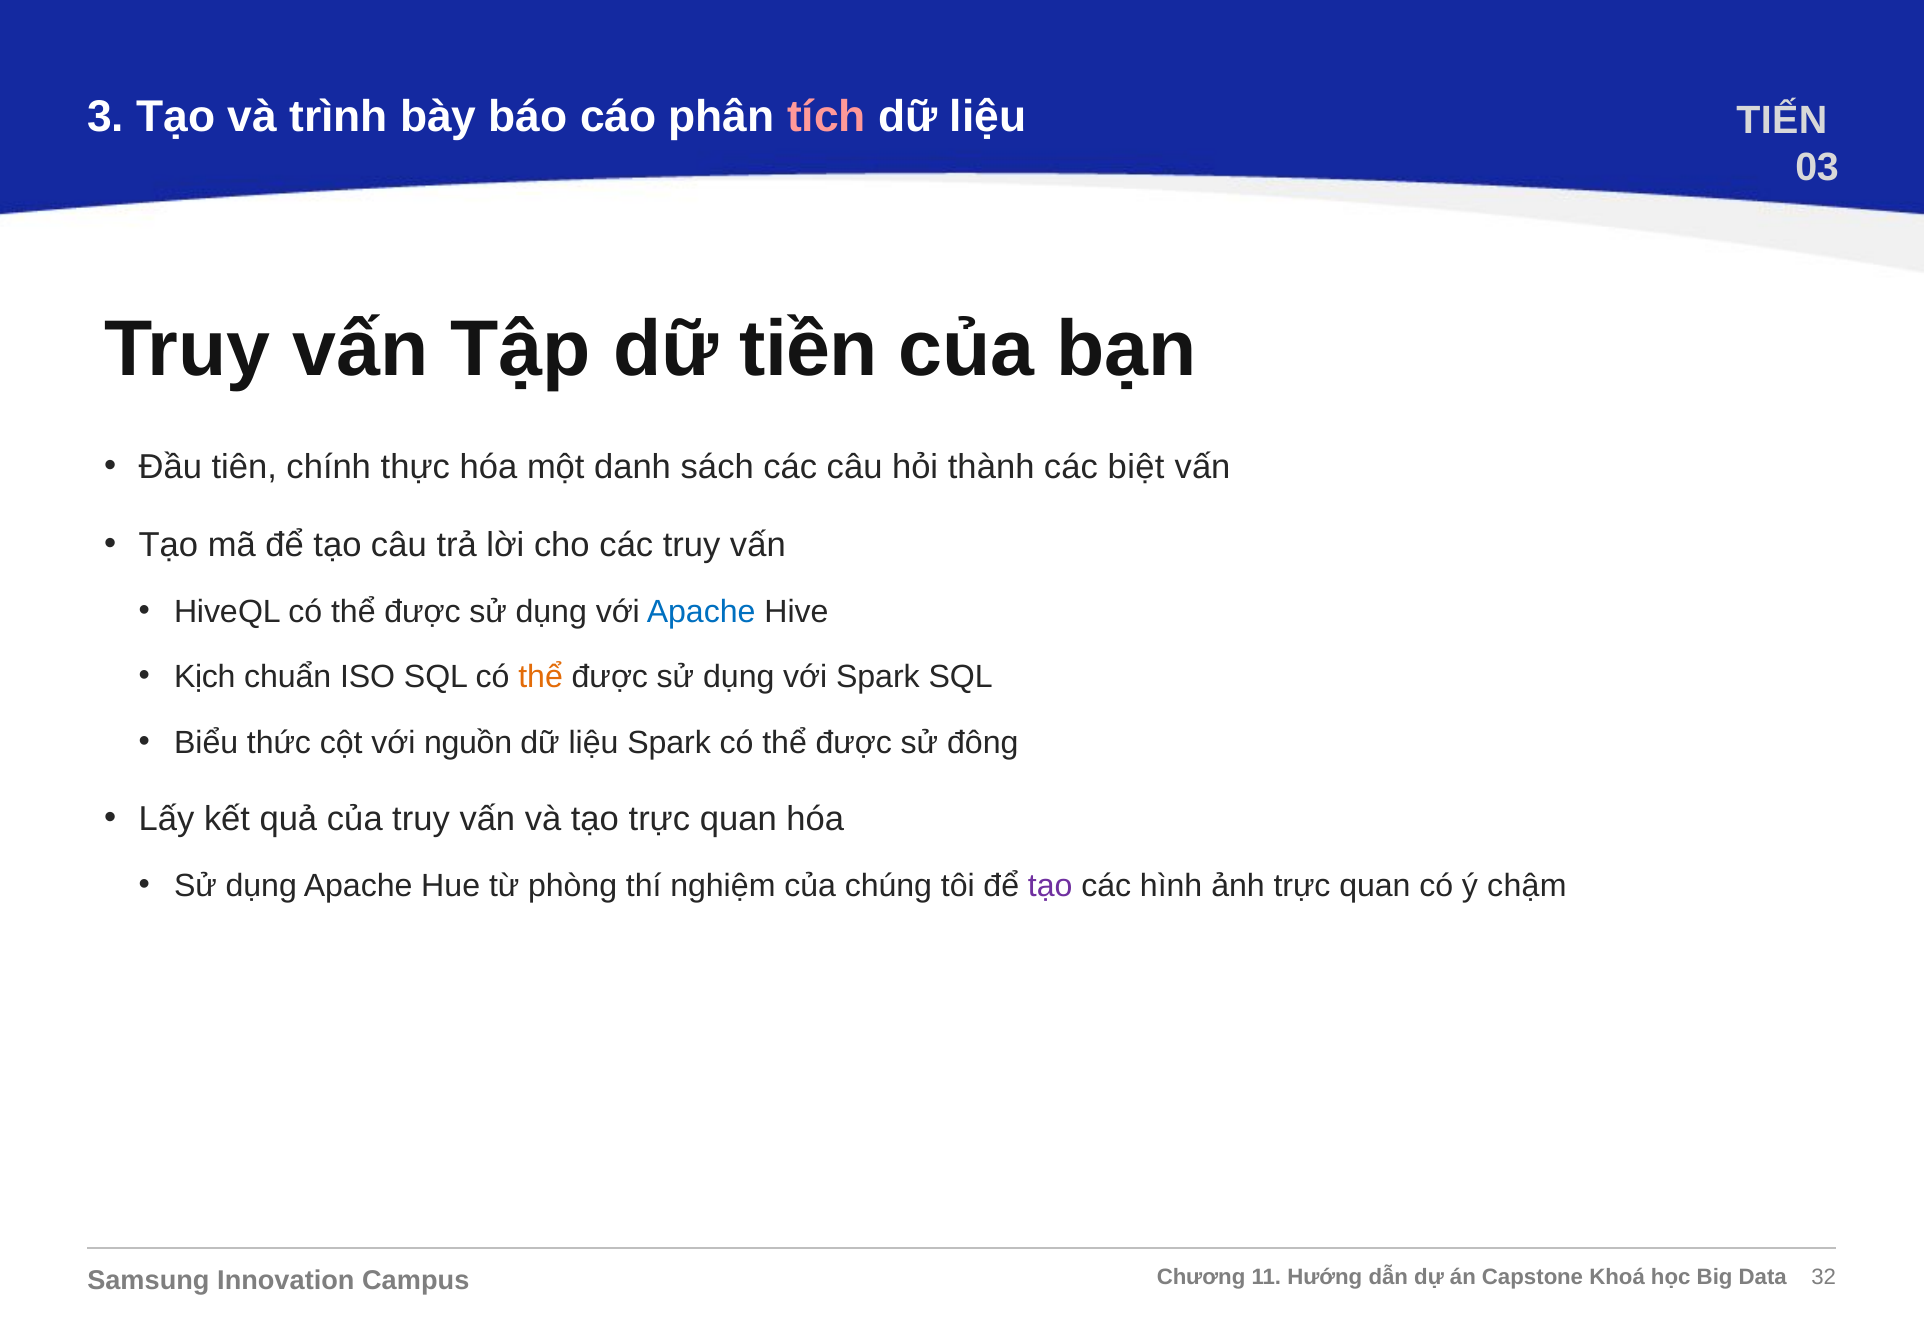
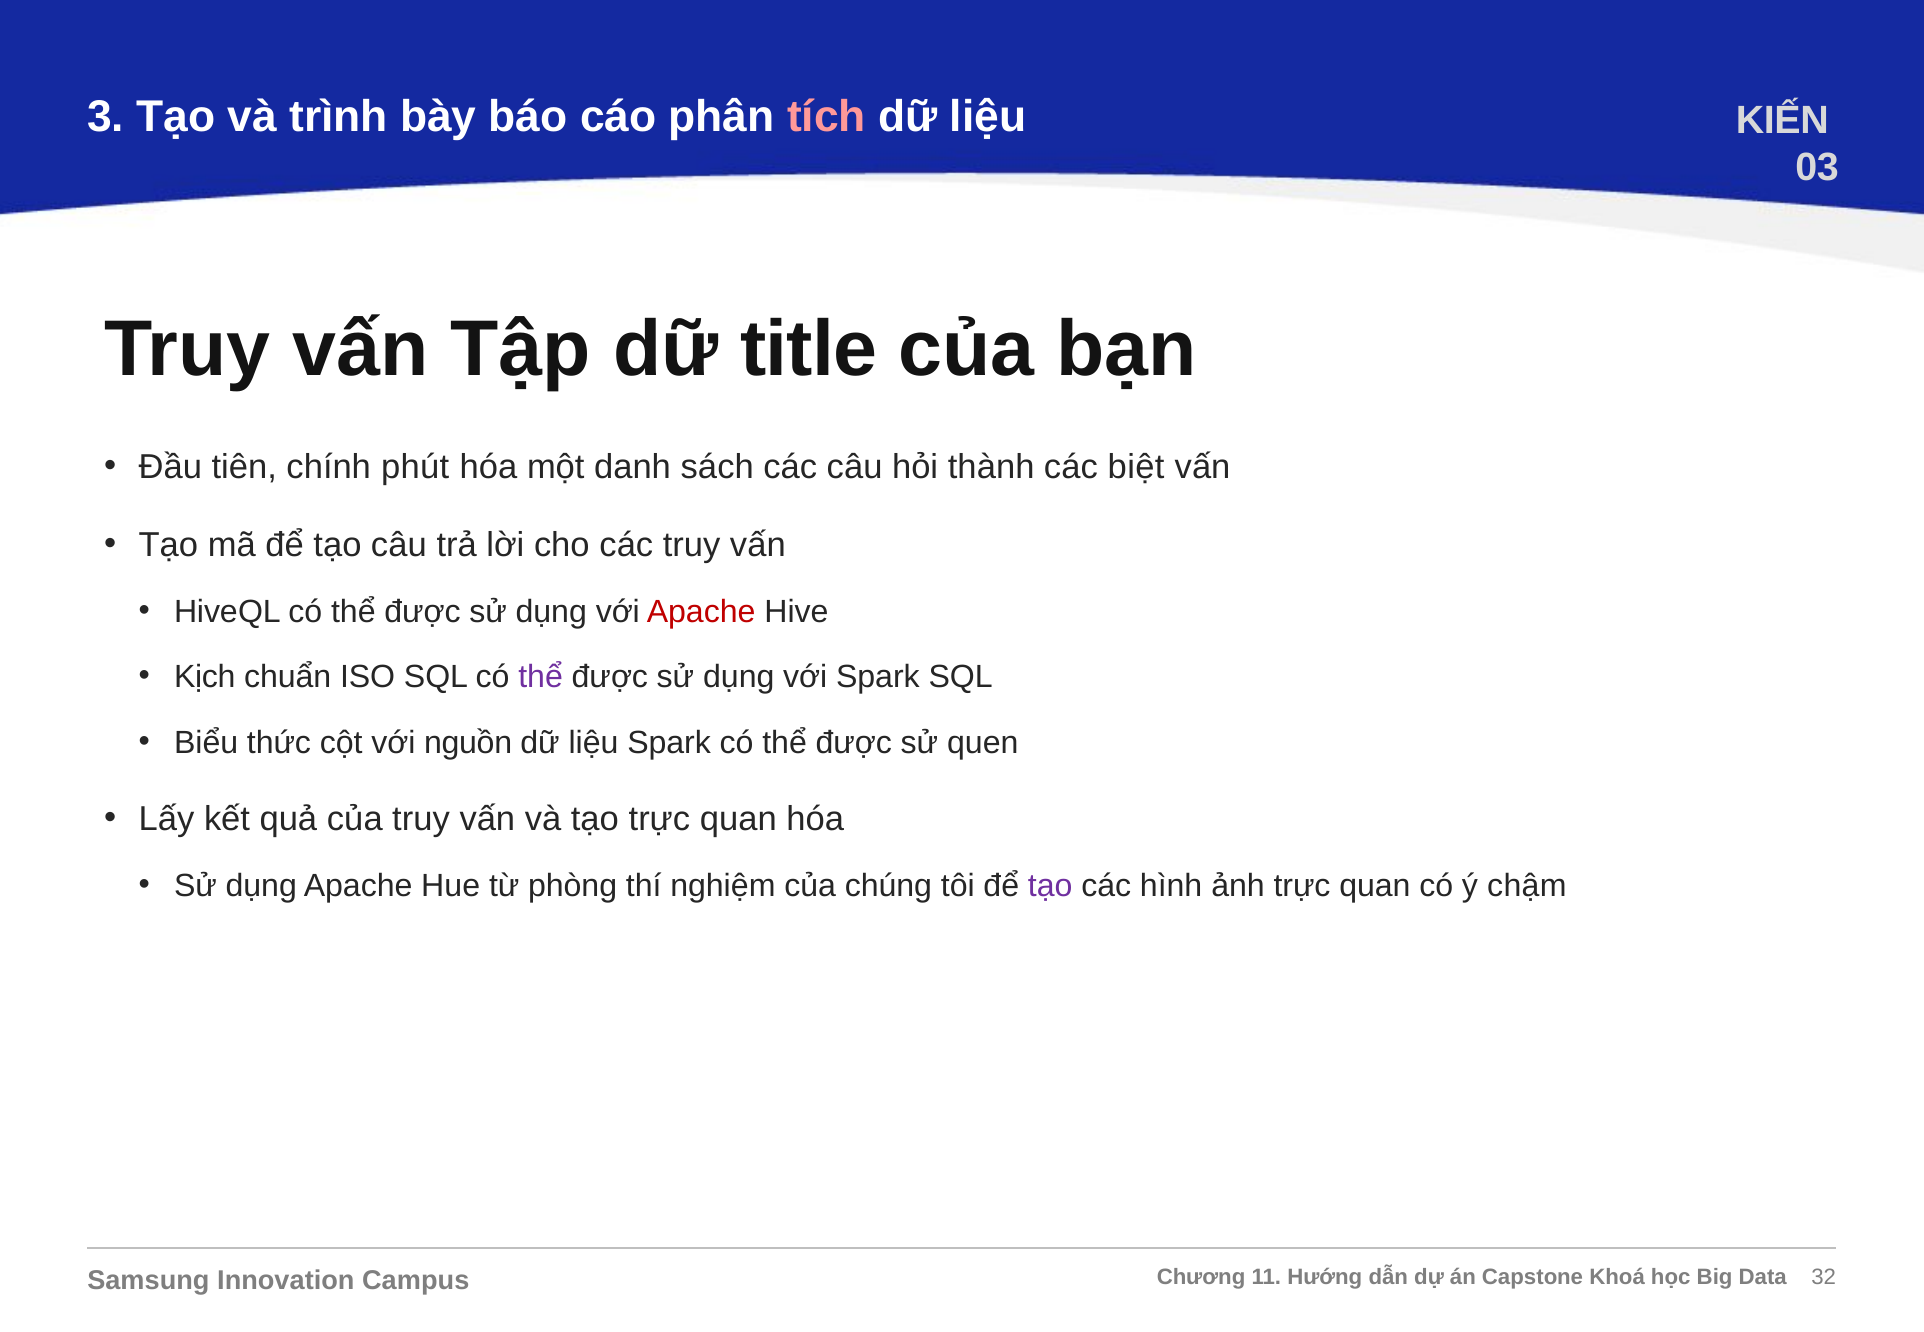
TIẾN: TIẾN -> KIẾN (1782, 120)
tiền: tiền -> title (809, 349)
thực: thực -> phút (415, 467)
Apache colour: blue -> red (701, 612)
thể colour: orange -> purple (541, 677)
đông: đông -> quen (983, 743)
